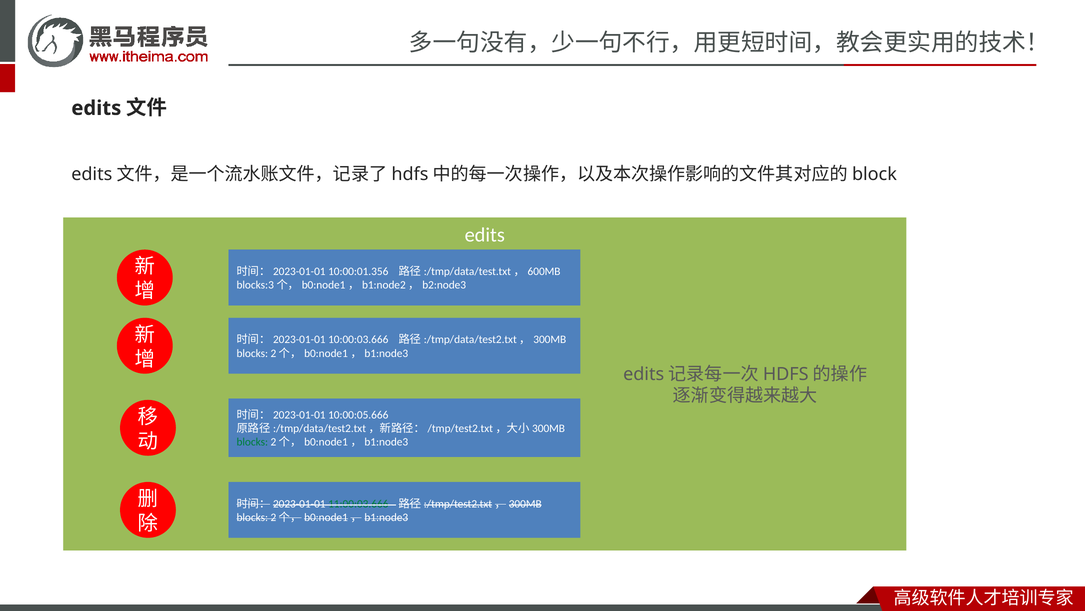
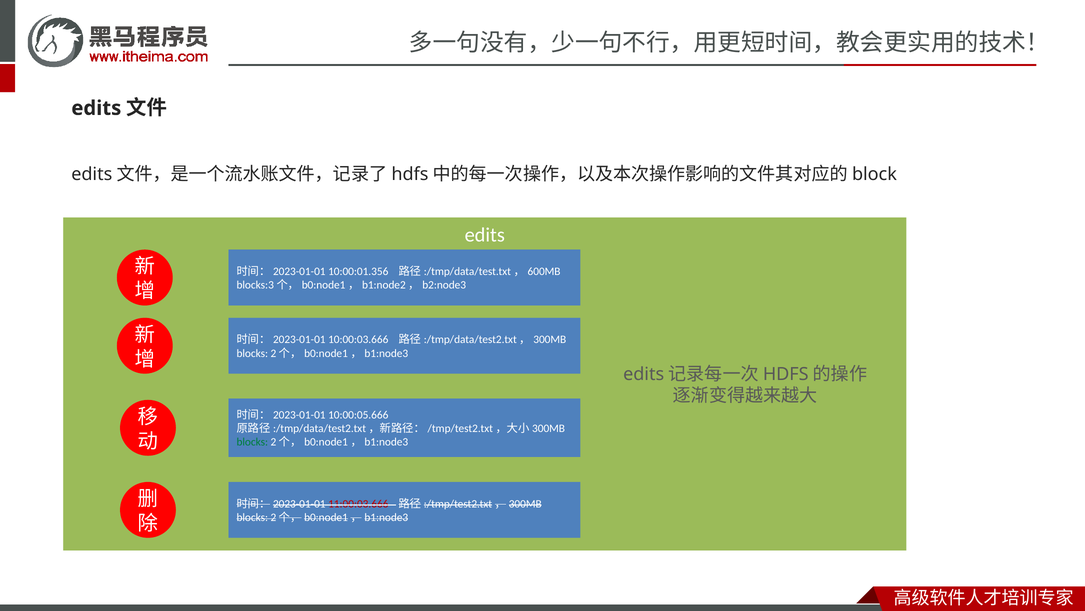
11:00:03.666 colour: green -> red (358, 503)
